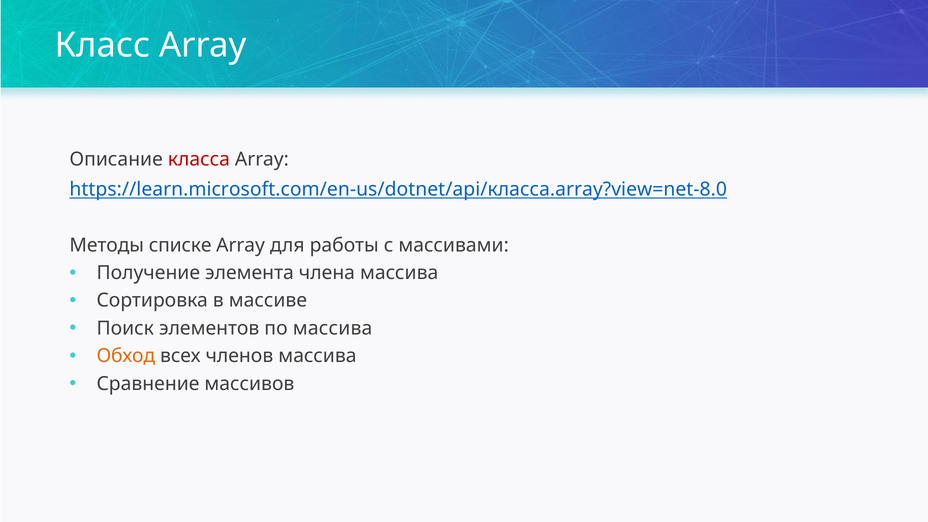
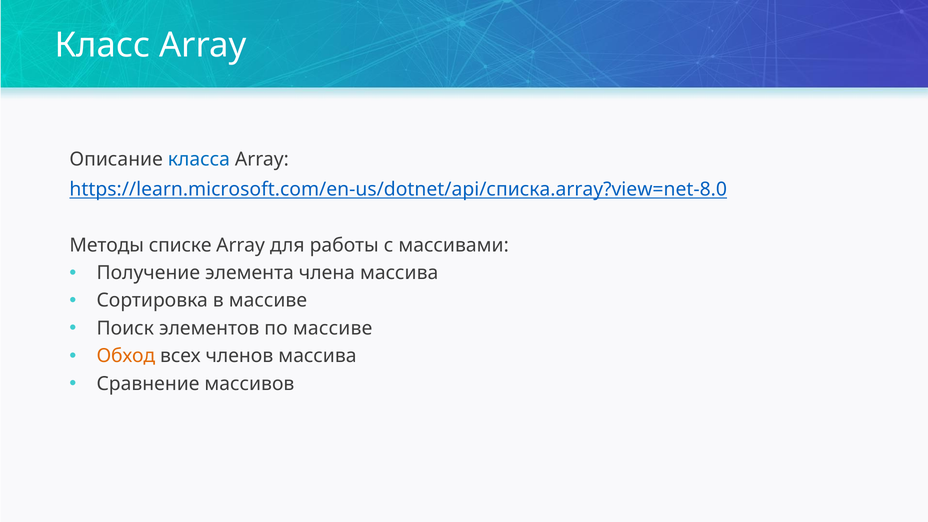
класса colour: red -> blue (199, 159)
https://learn.microsoft.com/en-us/dotnet/api/класса.array?view=net-8.0: https://learn.microsoft.com/en-us/dotnet/api/класса.array?view=net-8.0 -> https://learn.microsoft.com/en-us/dotnet/api/списка.array?view=net-8.0 (398, 189)
по массива: массива -> массиве (333, 328)
